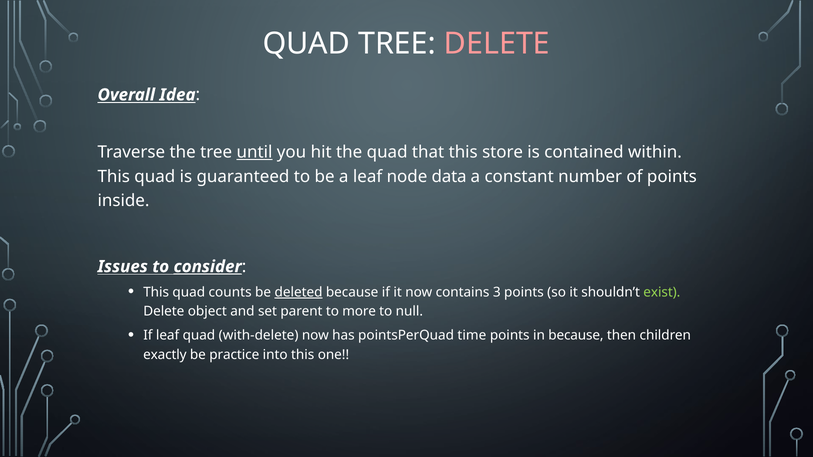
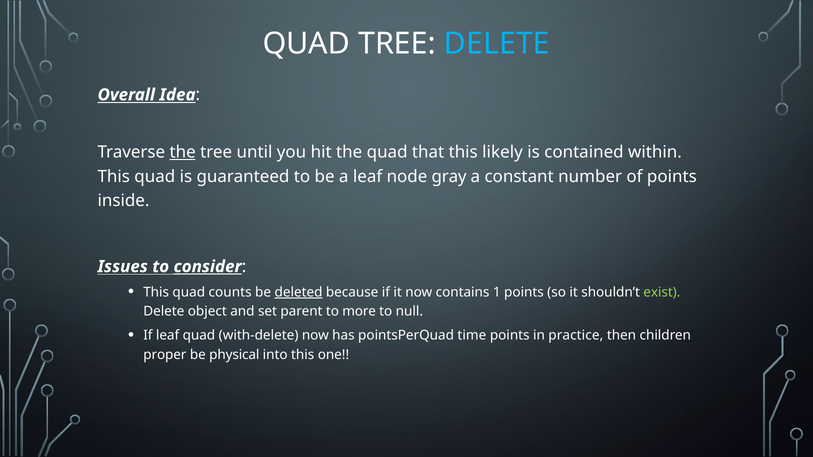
DELETE colour: pink -> light blue (497, 44)
the underline: none -> present (183, 152)
until underline: present -> none (255, 152)
store: store -> likely (503, 152)
data: data -> gray (449, 177)
3: 3 -> 1 (497, 292)
in because: because -> practice (576, 335)
exactly: exactly -> proper (165, 355)
practice: practice -> physical (234, 355)
